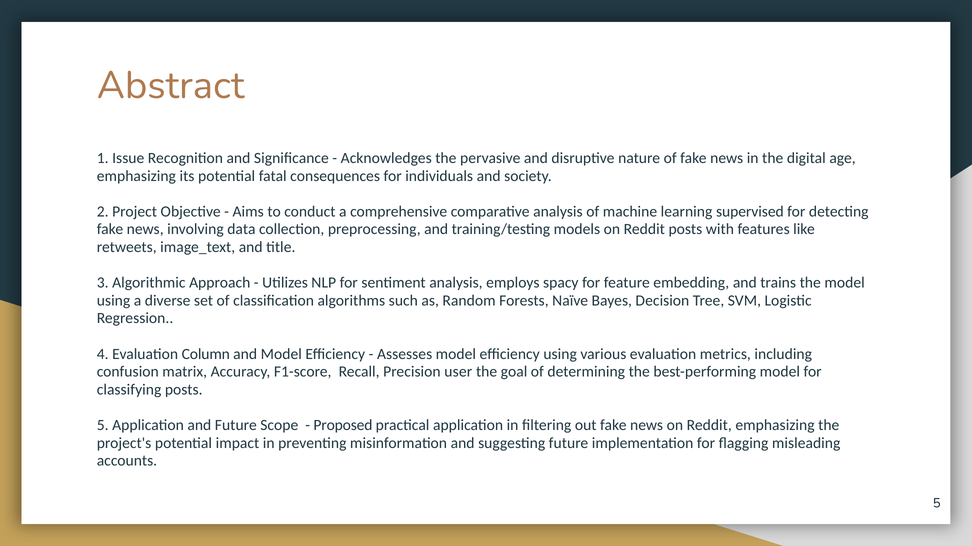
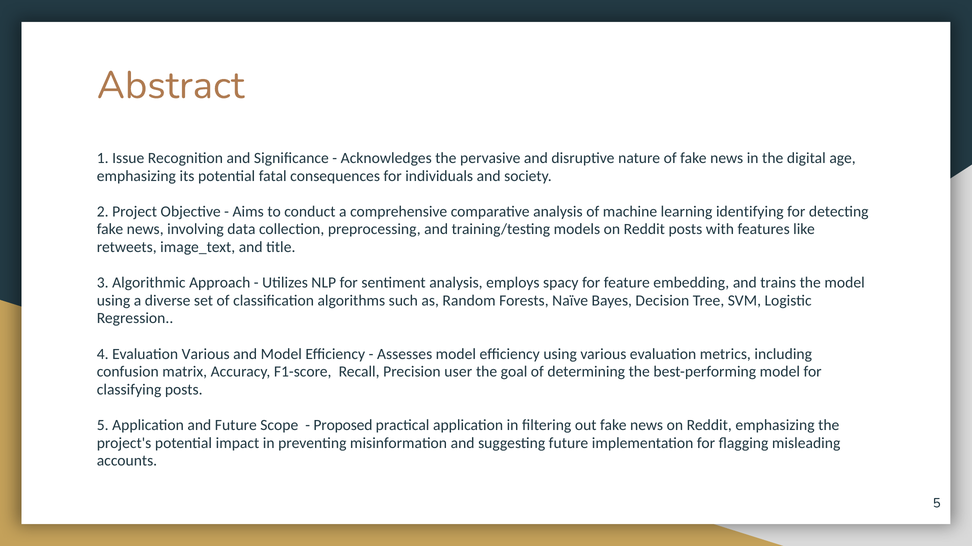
supervised: supervised -> identifying (750, 212)
Evaluation Column: Column -> Various (206, 354)
